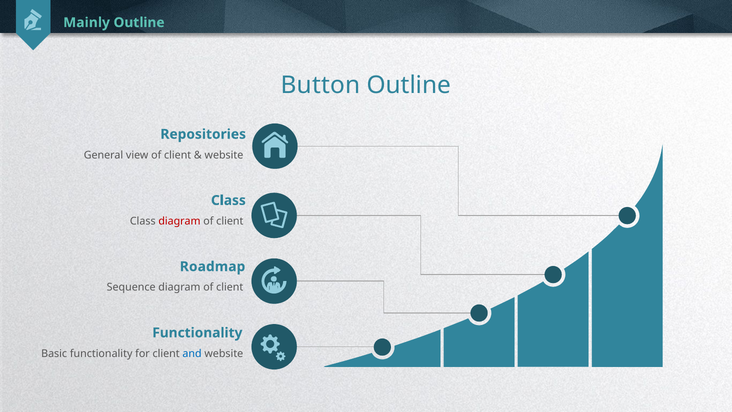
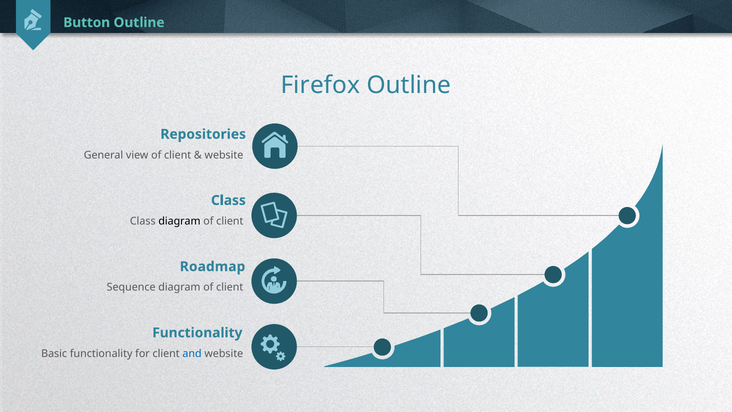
Mainly: Mainly -> Button (87, 23)
Button: Button -> Firefox (320, 85)
diagram colour: red -> black (179, 221)
